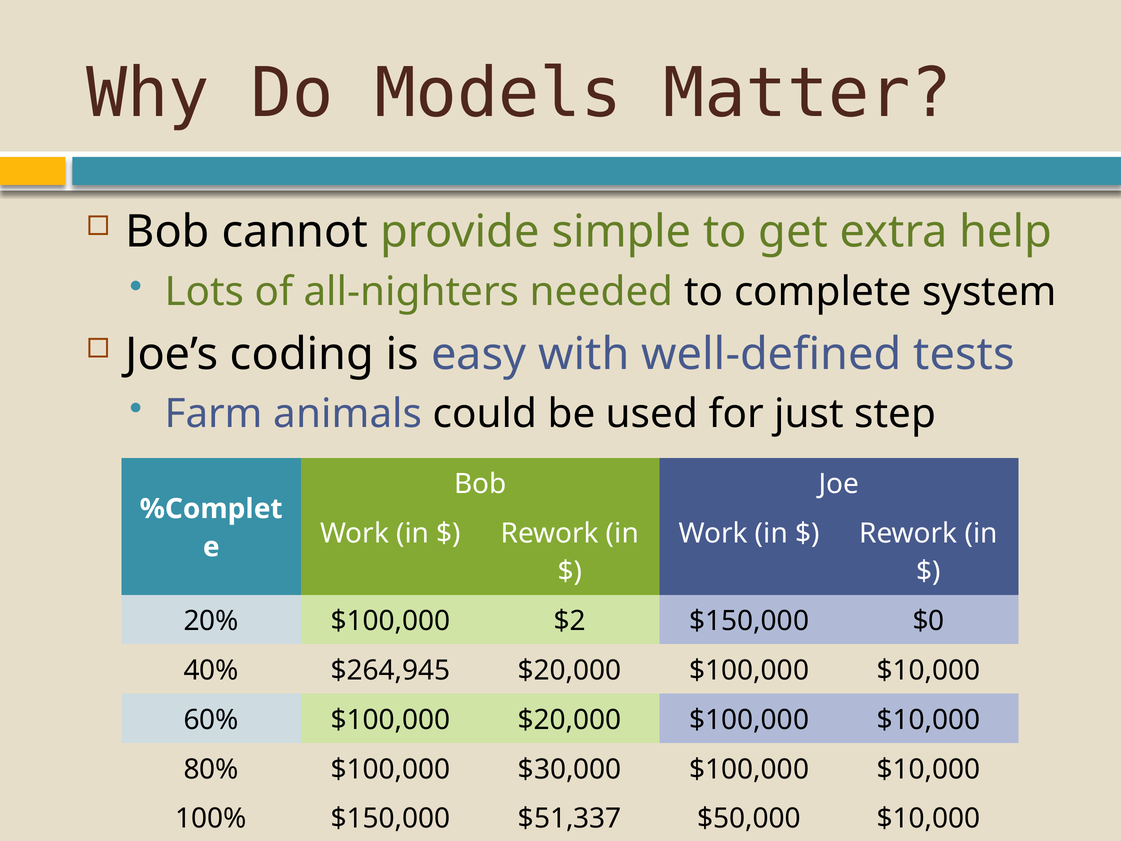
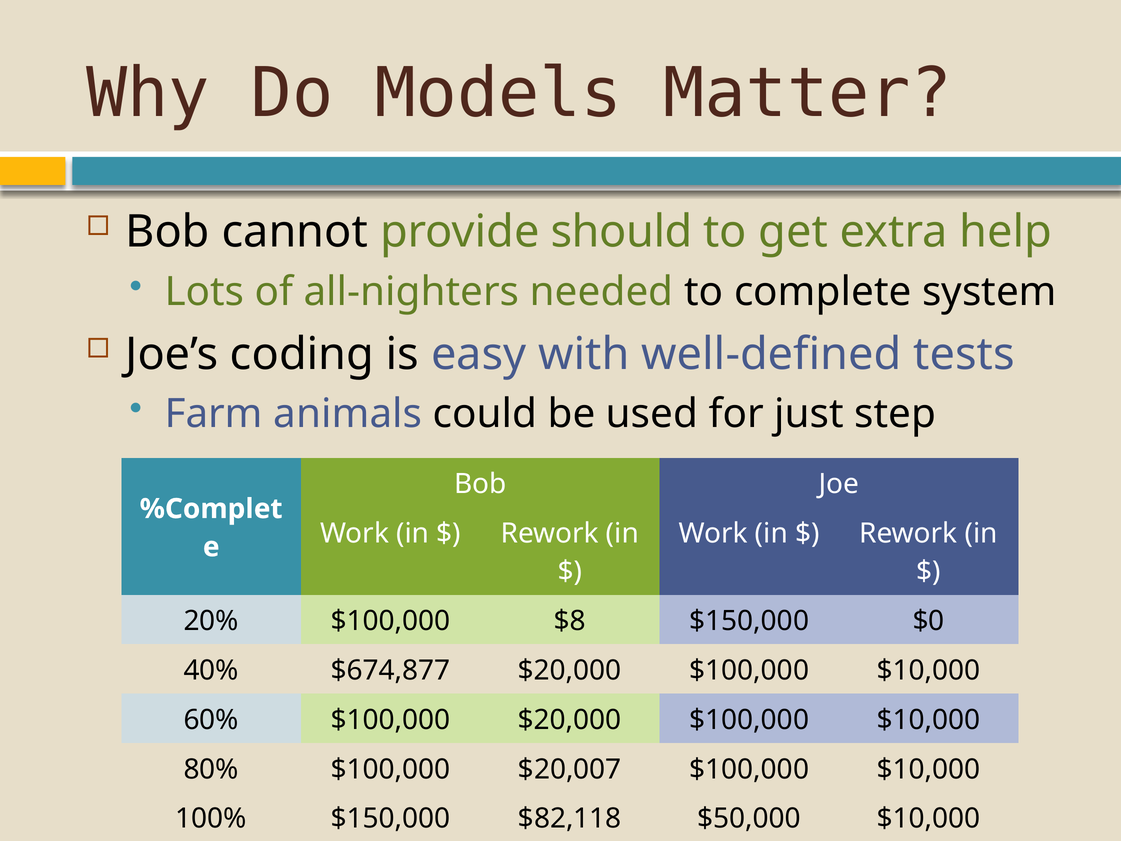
simple: simple -> should (622, 232)
$2: $2 -> $8 (570, 621)
$264,945: $264,945 -> $674,877 (391, 670)
$30,000: $30,000 -> $20,007 (570, 769)
$51,337: $51,337 -> $82,118 (570, 818)
